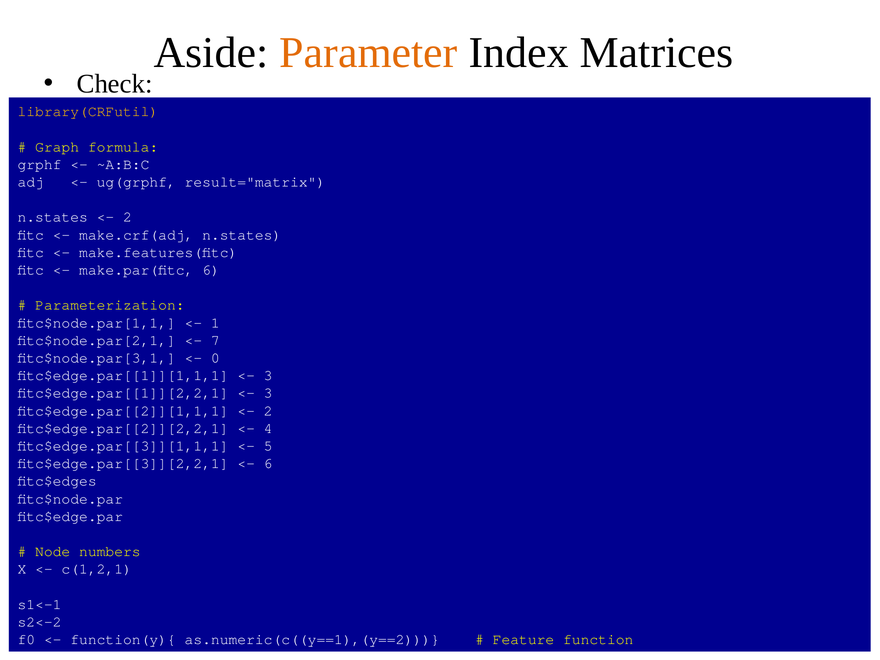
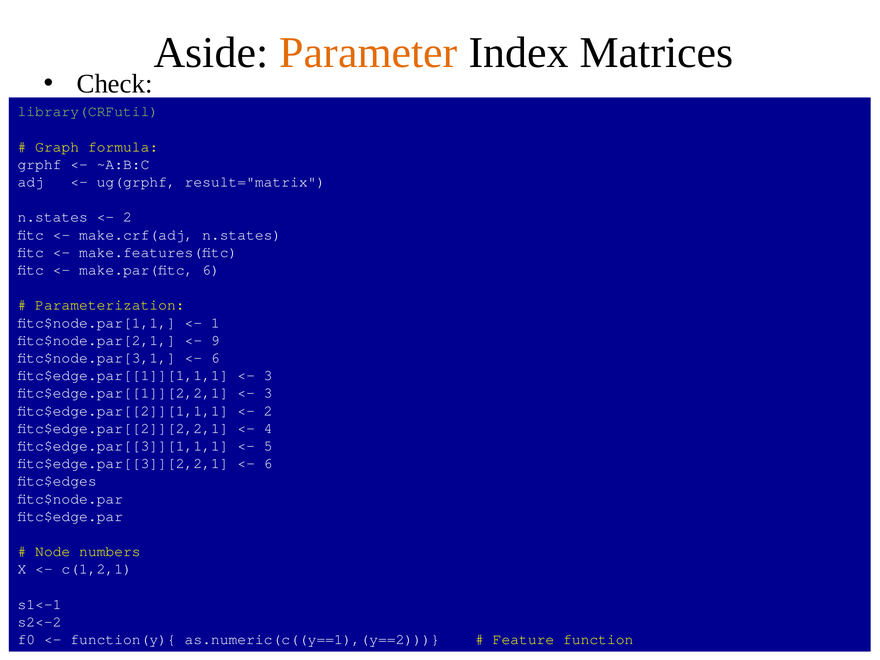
library(CRFutil colour: yellow -> light green (88, 112)
7: 7 -> 9 (215, 340)
0: 0 -> 6 (215, 358)
